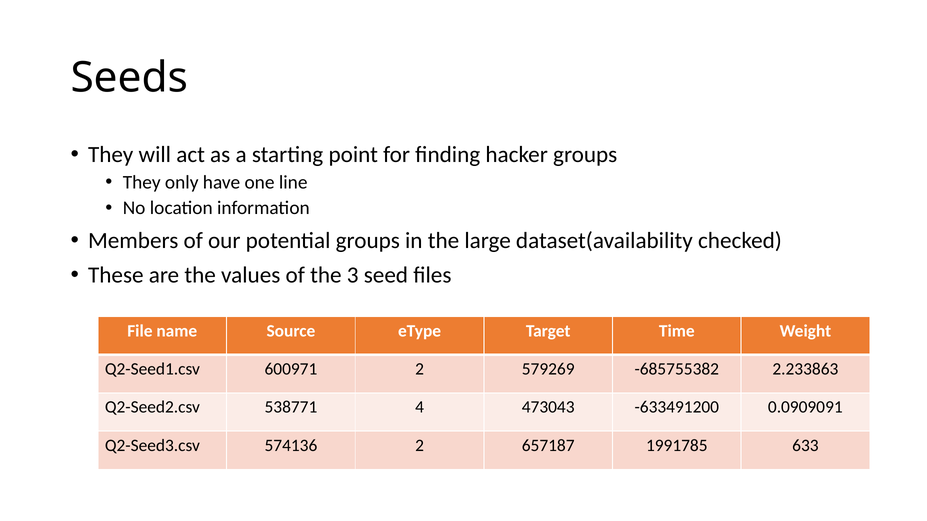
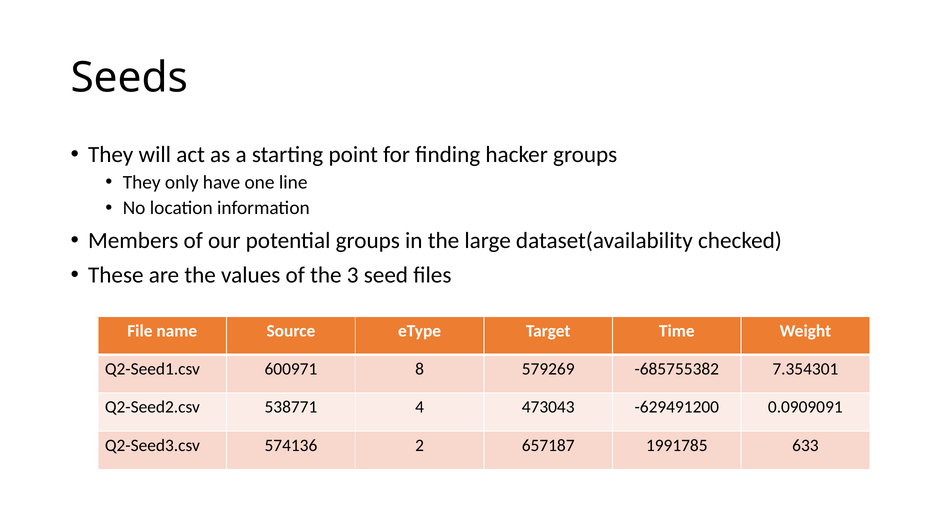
600971 2: 2 -> 8 (420, 369)
2.233863: 2.233863 -> 7.354301 (805, 369)
-633491200: -633491200 -> -629491200 (677, 408)
